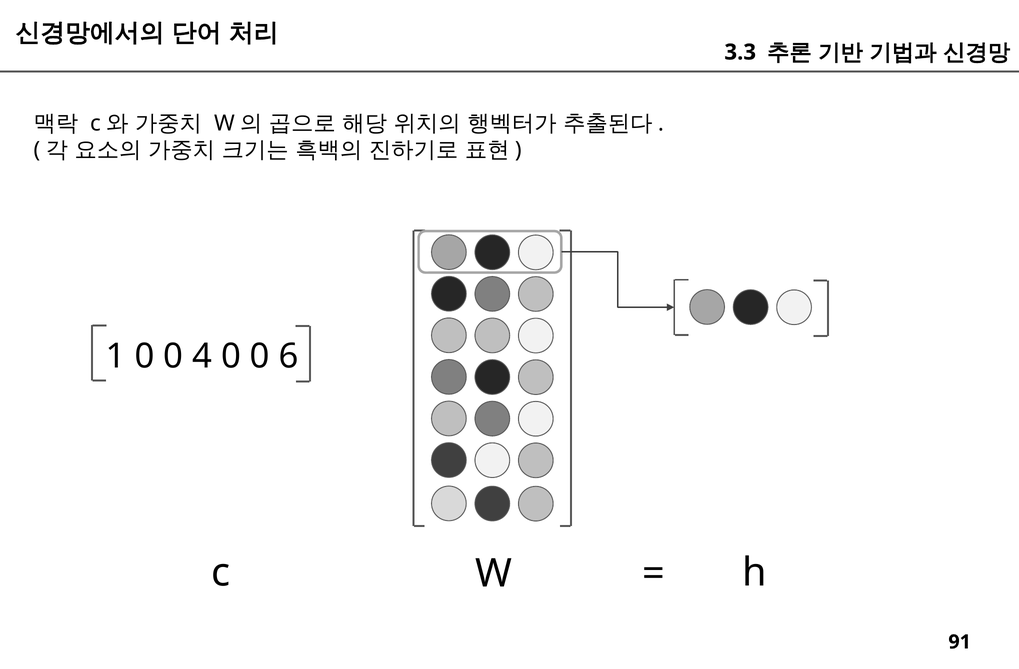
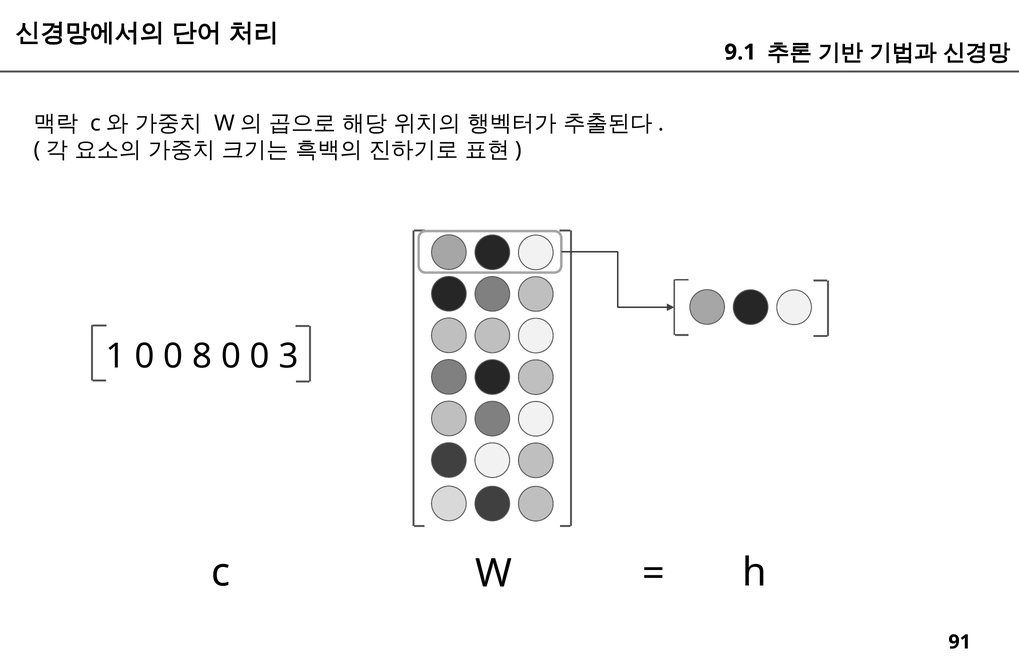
3.3: 3.3 -> 9.1 (740, 52)
4: 4 -> 8 (202, 357)
6: 6 -> 3 (289, 357)
